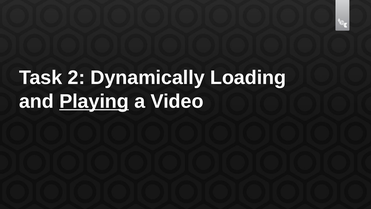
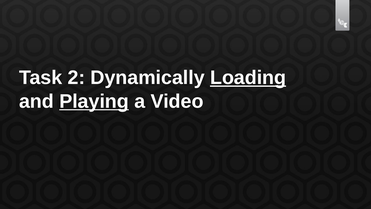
Loading underline: none -> present (248, 78)
